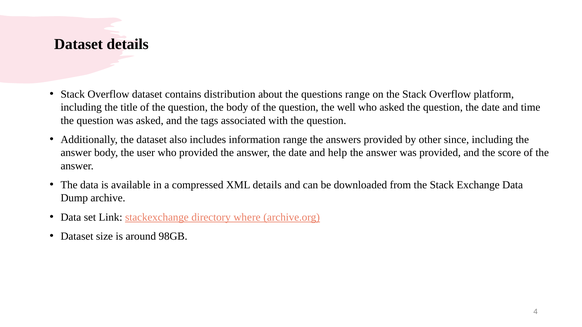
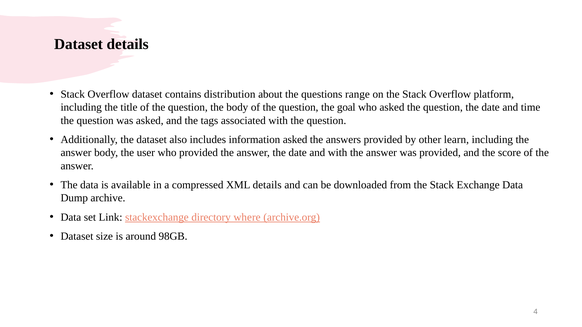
well: well -> goal (346, 107)
information range: range -> asked (295, 140)
since: since -> learn (456, 140)
and help: help -> with (338, 153)
